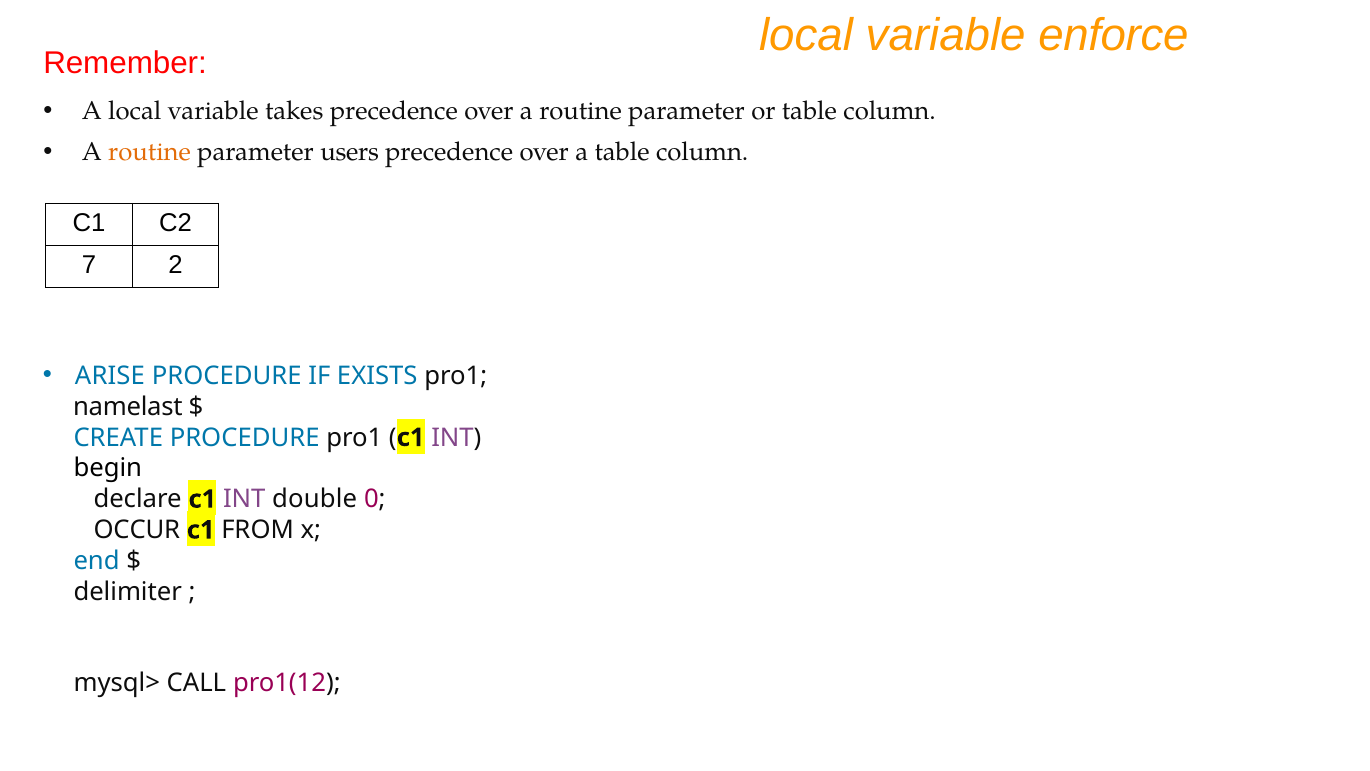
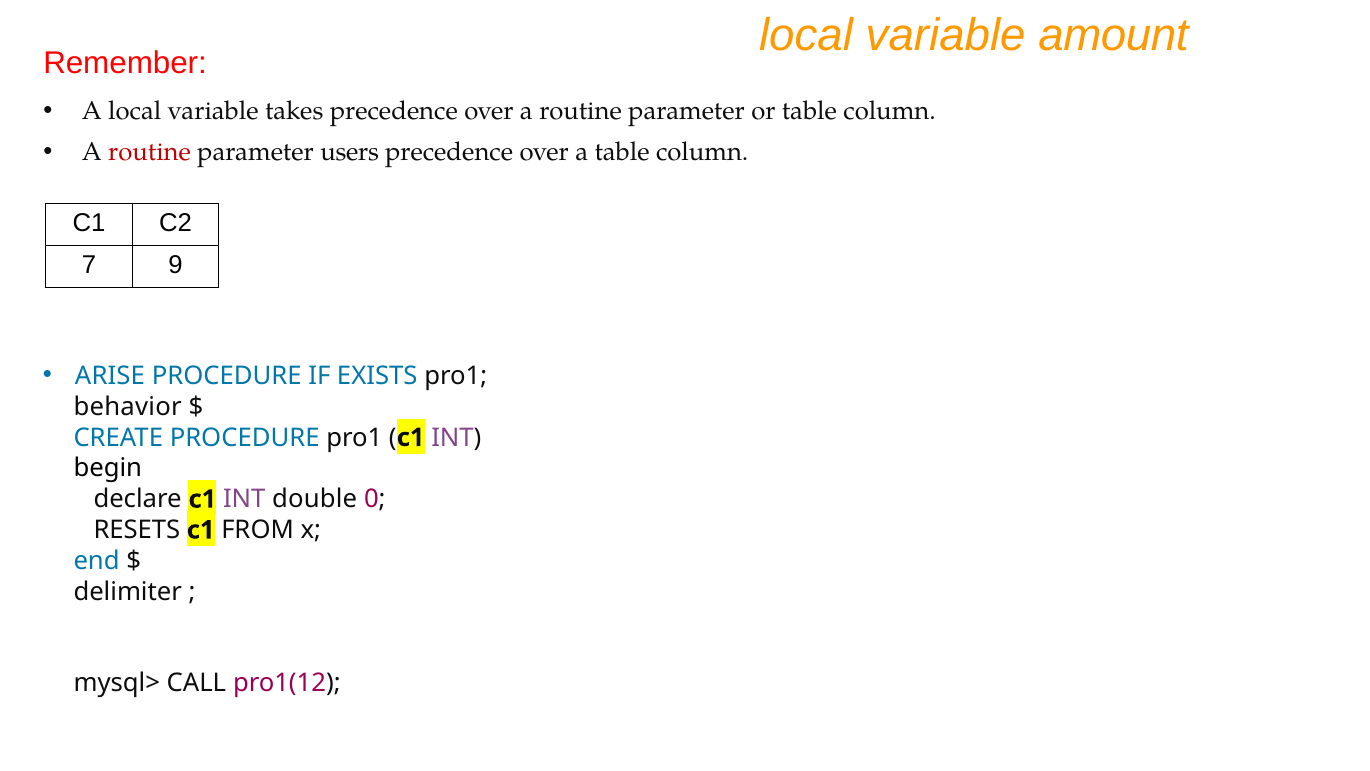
enforce: enforce -> amount (1113, 36)
routine colour: orange -> red (150, 152)
2: 2 -> 9 (176, 265)
namelast: namelast -> behavior (128, 406)
OCCUR: OCCUR -> RESETS (137, 530)
